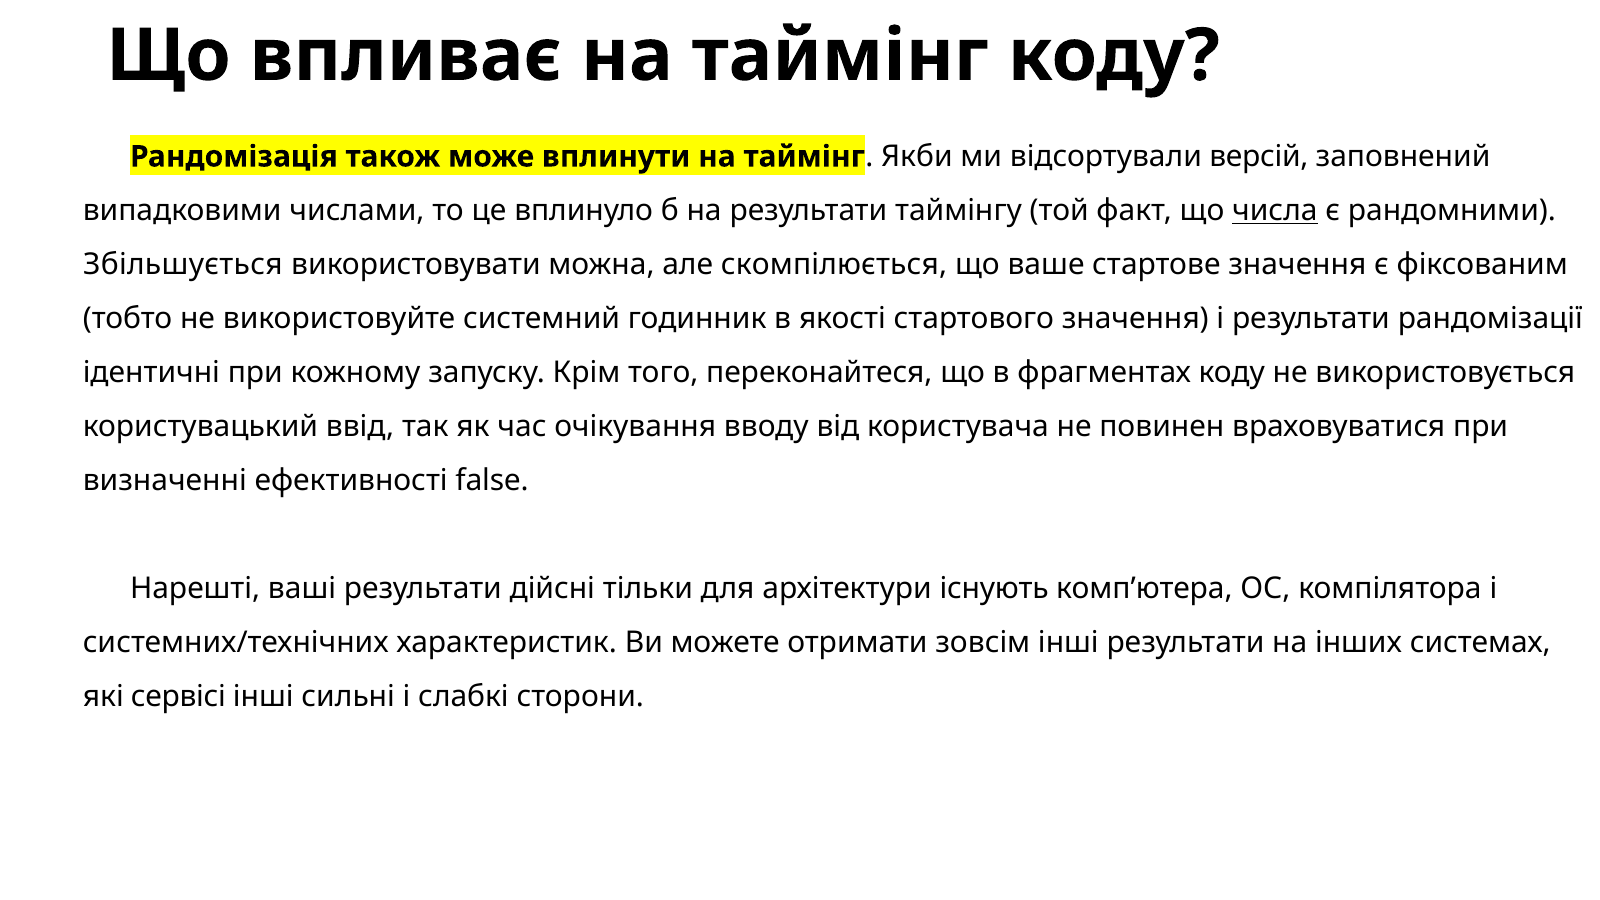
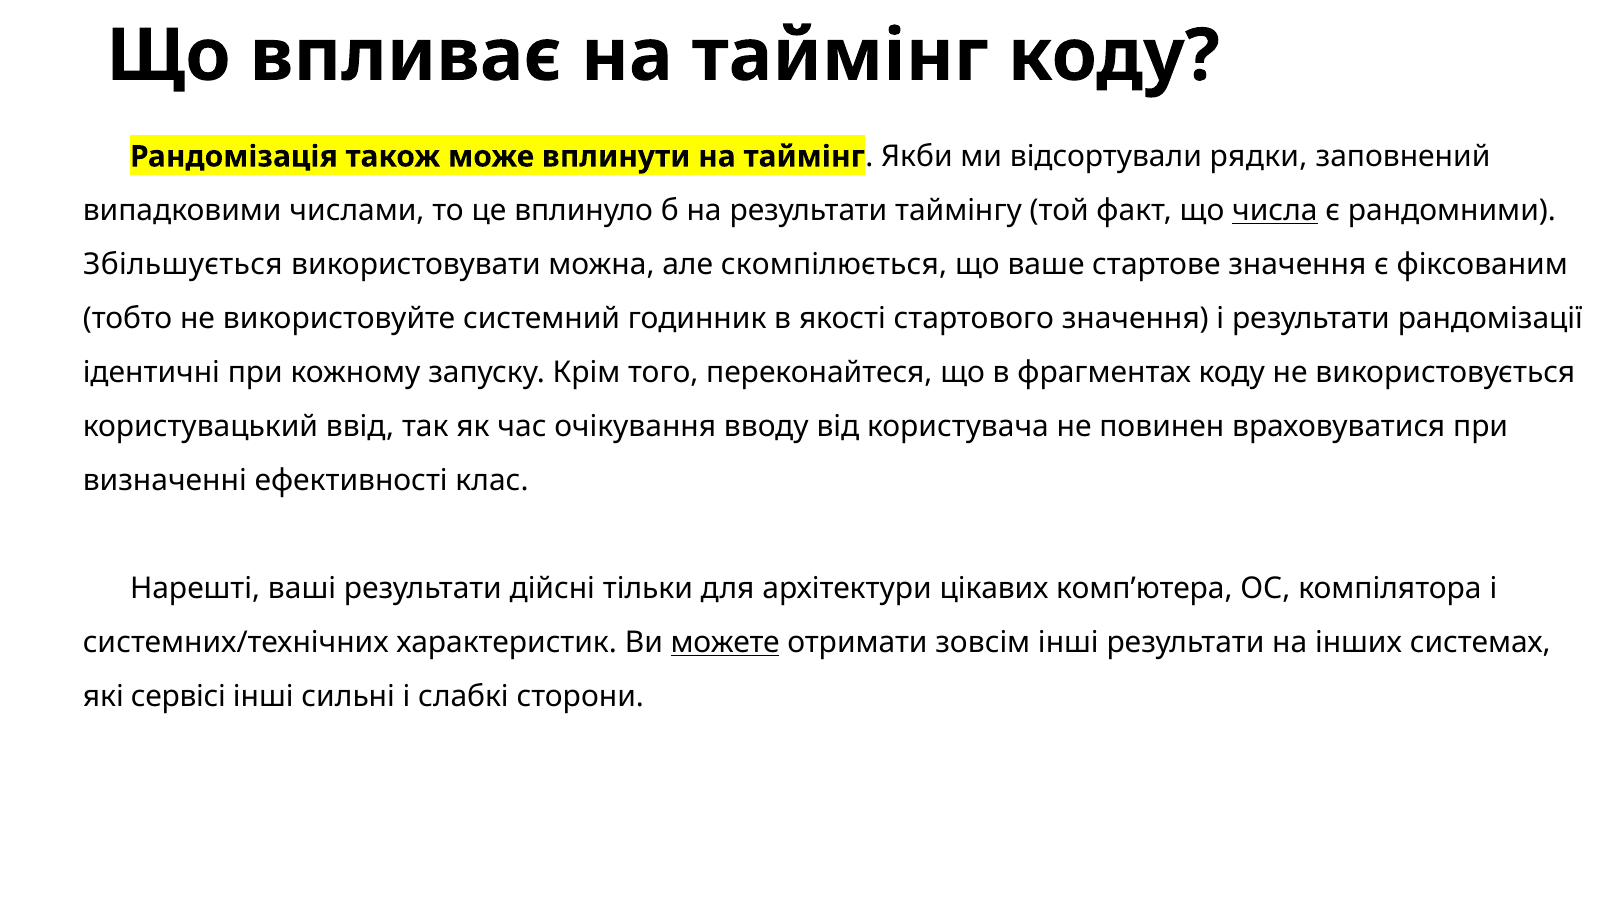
версій: версій -> рядки (1259, 157)
false: false -> клас (492, 481)
існують: існують -> цікавих (994, 589)
можете underline: none -> present (725, 643)
